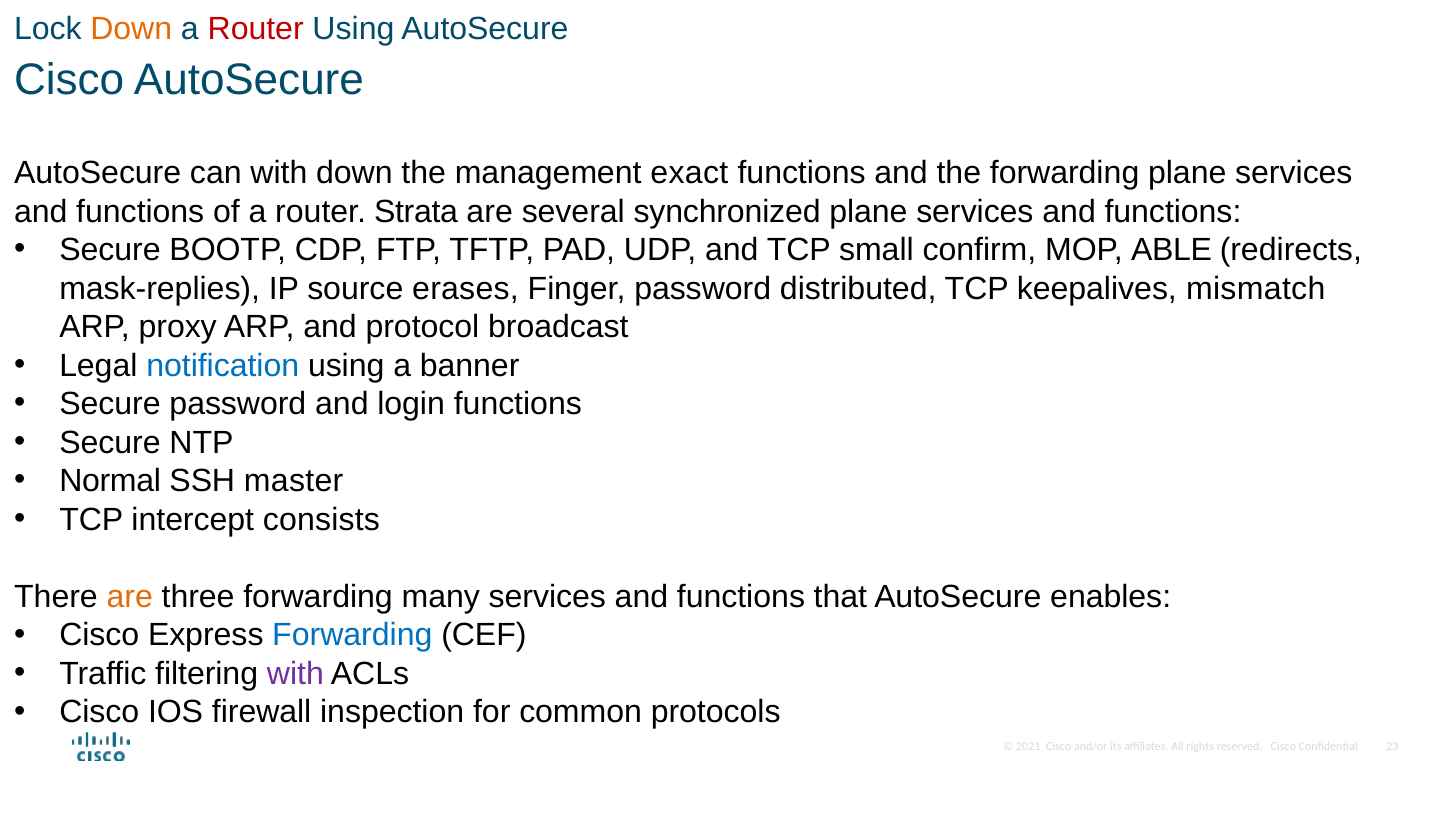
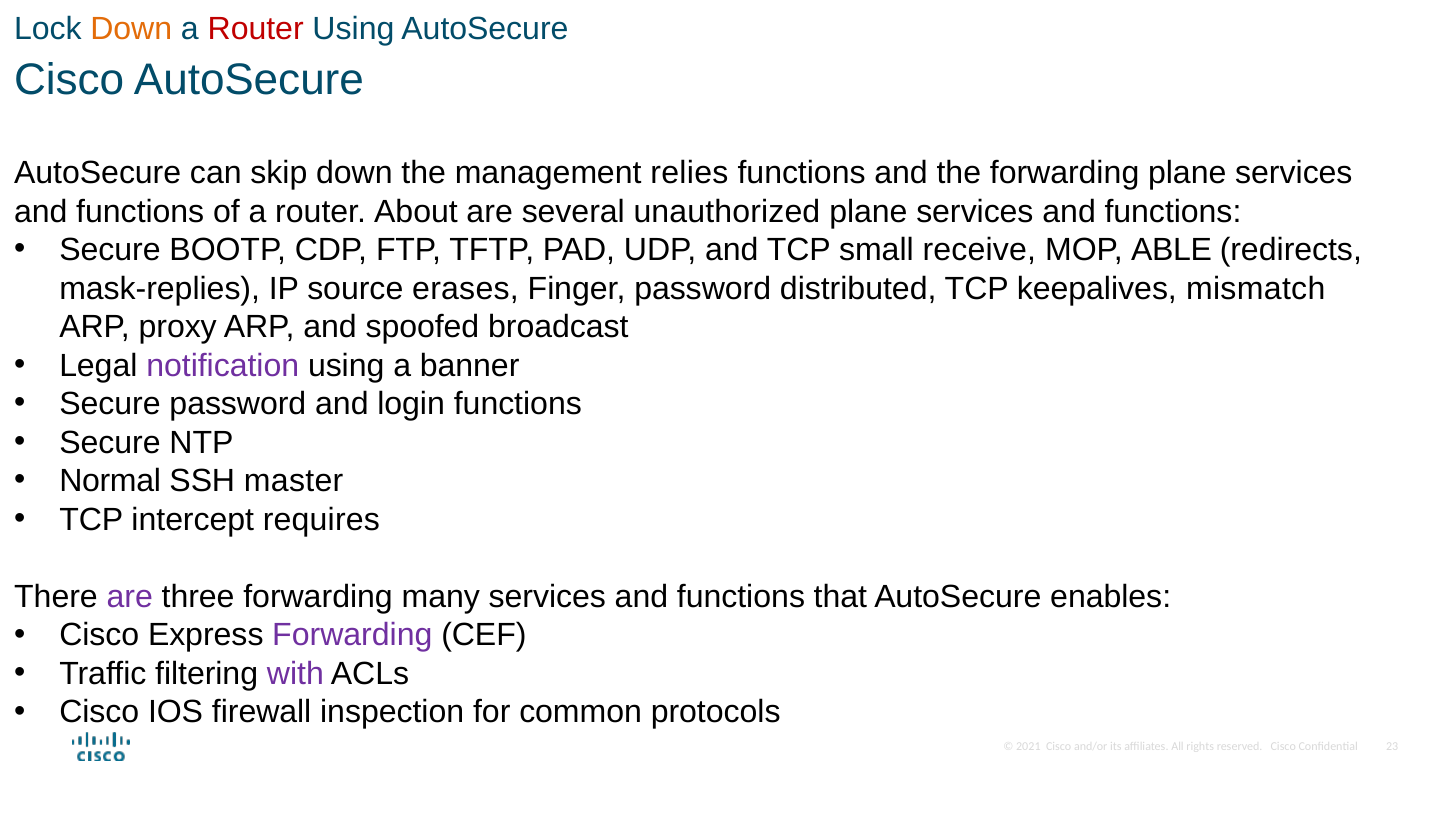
can with: with -> skip (279, 173)
exact: exact -> relies (689, 173)
Strata: Strata -> About (416, 211)
synchronized: synchronized -> unauthorized (727, 211)
confirm: confirm -> receive (979, 250)
protocol: protocol -> spoofed (422, 327)
notification colour: blue -> purple (223, 365)
consists: consists -> requires (321, 519)
are colour: orange -> purple (130, 596)
Forwarding colour: blue -> purple (352, 635)
